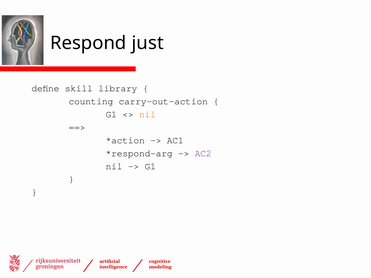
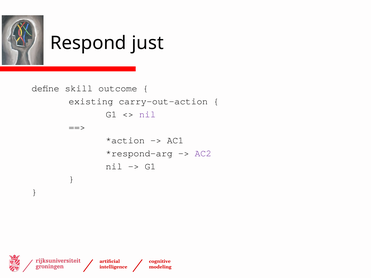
library: library -> outcome (118, 88)
counting: counting -> existing (91, 101)
nil colour: orange -> purple (147, 114)
